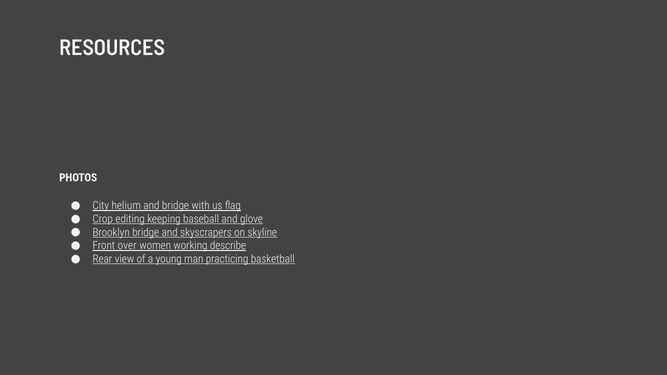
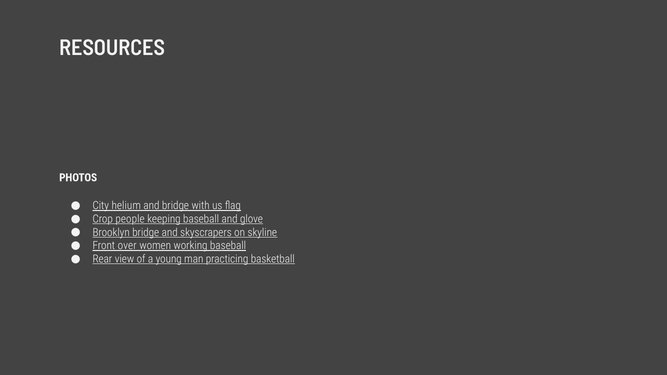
editing: editing -> people (130, 219)
working describe: describe -> baseball (228, 246)
